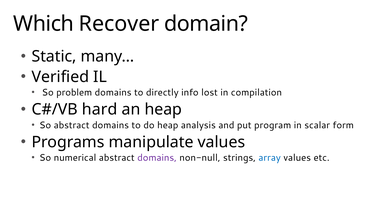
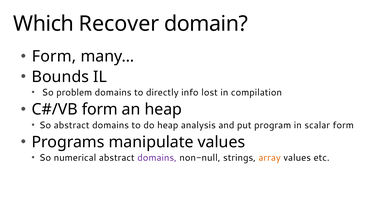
Static: Static -> Form (54, 56)
Verified: Verified -> Bounds (60, 77)
hard: hard -> form (100, 109)
array colour: blue -> orange (270, 158)
